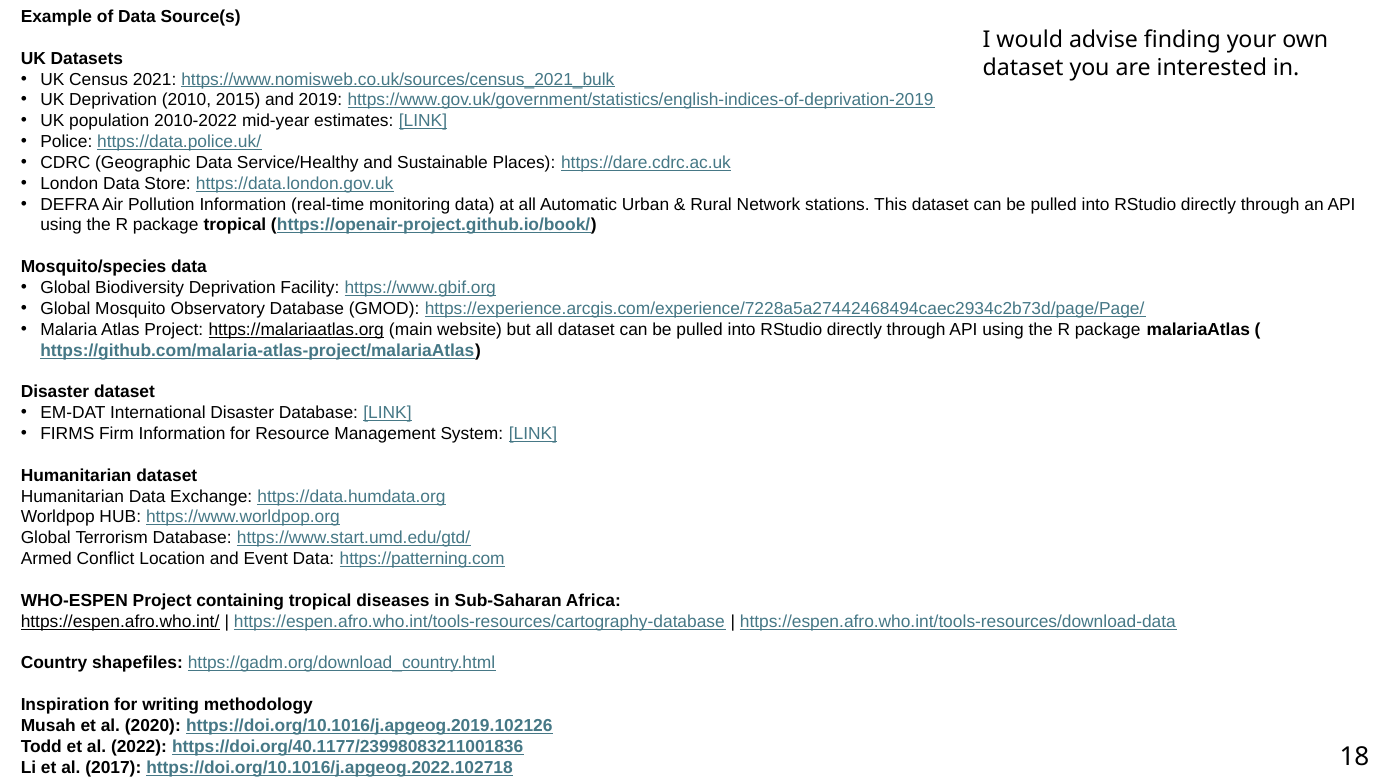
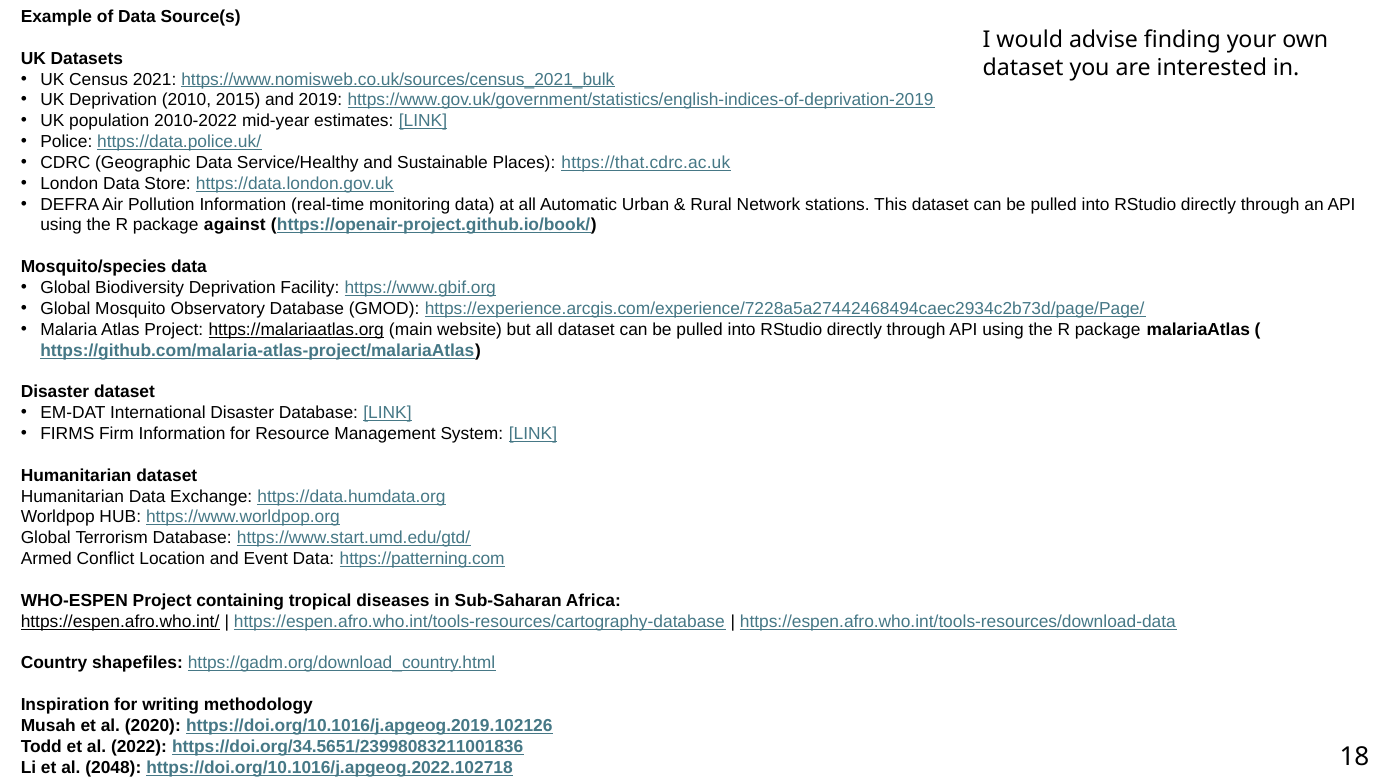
https://dare.cdrc.ac.uk: https://dare.cdrc.ac.uk -> https://that.cdrc.ac.uk (646, 163)
package tropical: tropical -> against (235, 225)
https://doi.org/40.1177/23998083211001836: https://doi.org/40.1177/23998083211001836 -> https://doi.org/34.5651/23998083211001836 (348, 747)
2017: 2017 -> 2048 (113, 768)
